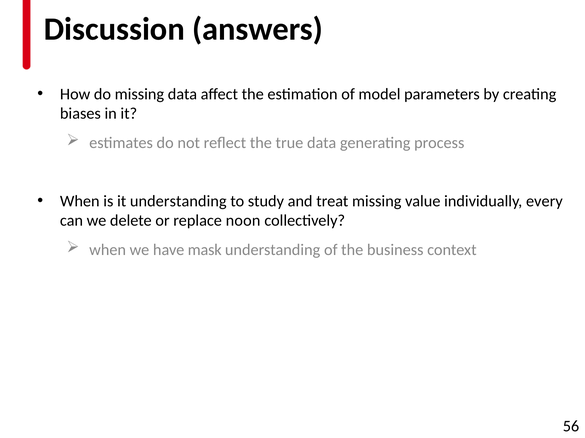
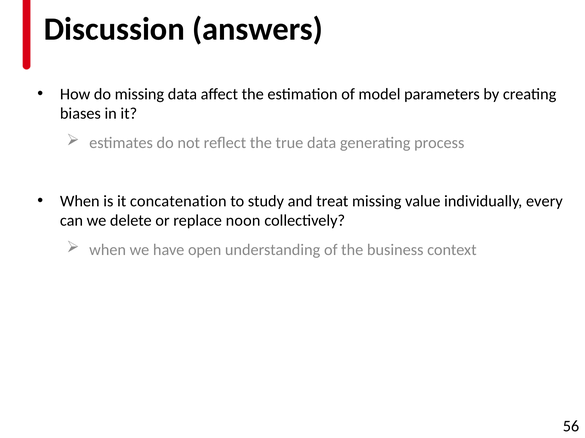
it understanding: understanding -> concatenation (178, 201)
mask: mask -> open (205, 250)
